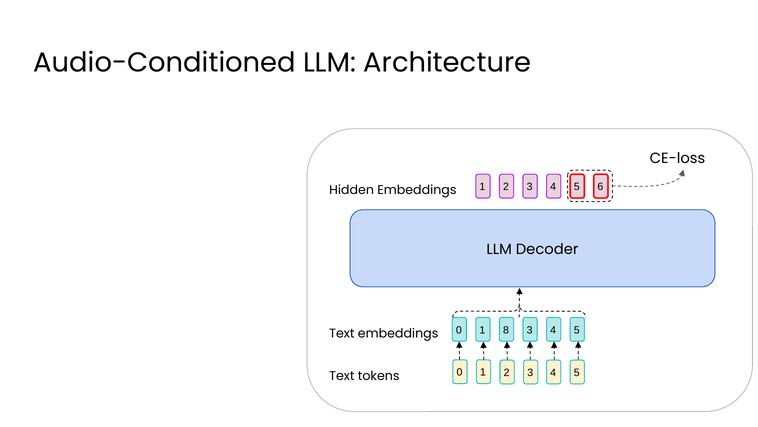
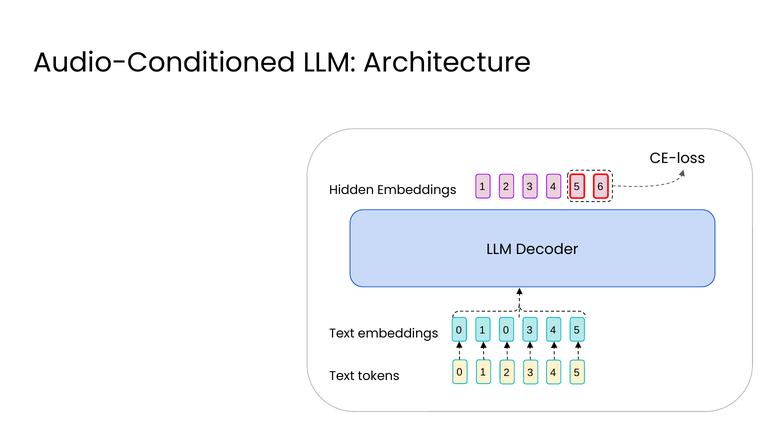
1 8: 8 -> 0 (506, 330)
